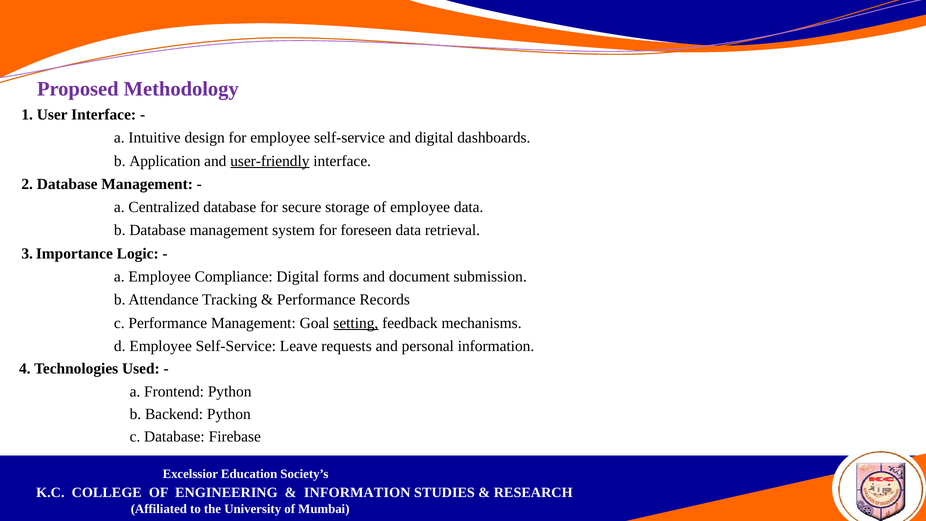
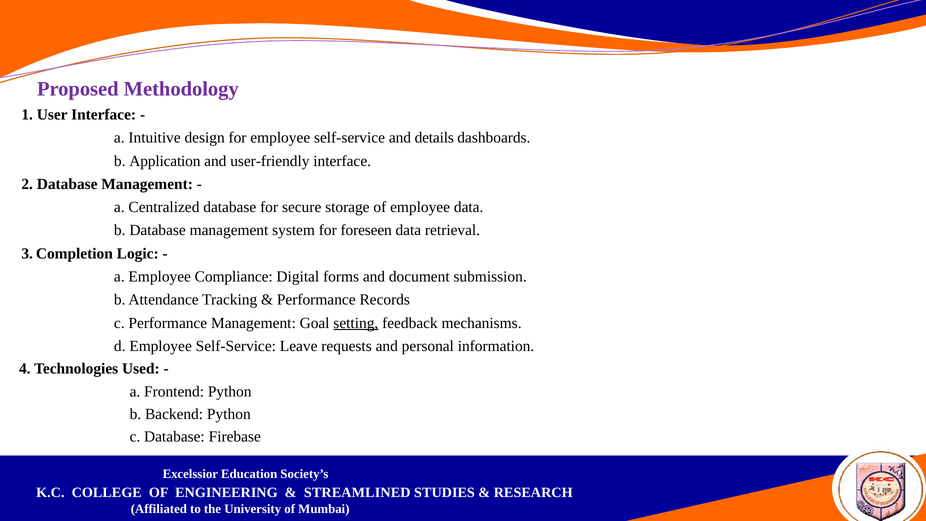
and digital: digital -> details (434, 138)
user-friendly underline: present -> none (270, 161)
Importance: Importance -> Completion (74, 253)
INFORMATION: INFORMATION -> STREAMLINED (357, 492)
